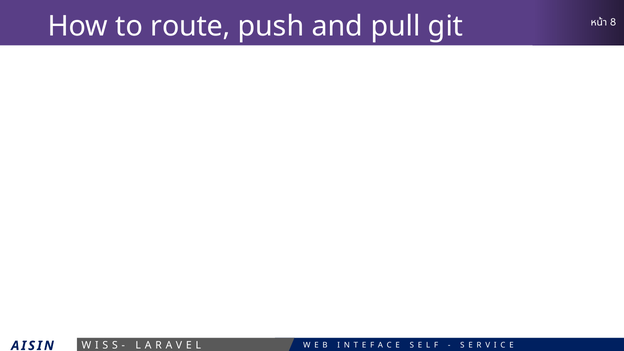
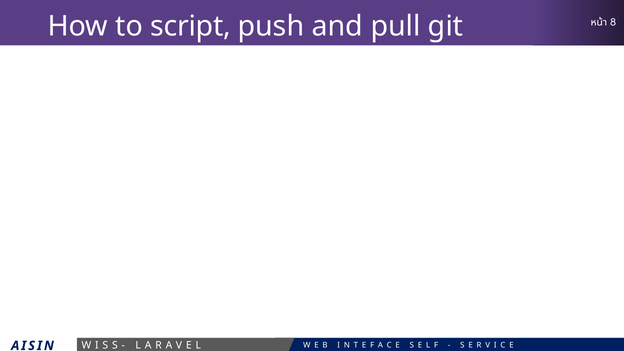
route: route -> script (191, 27)
